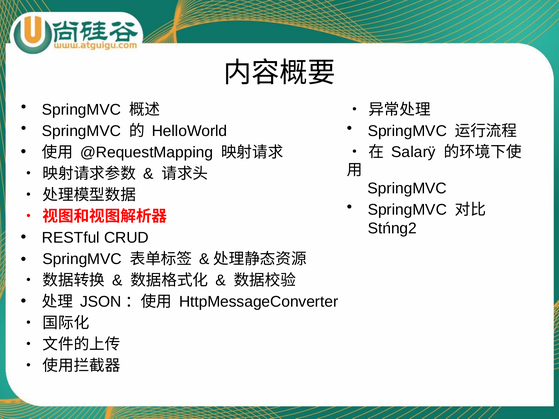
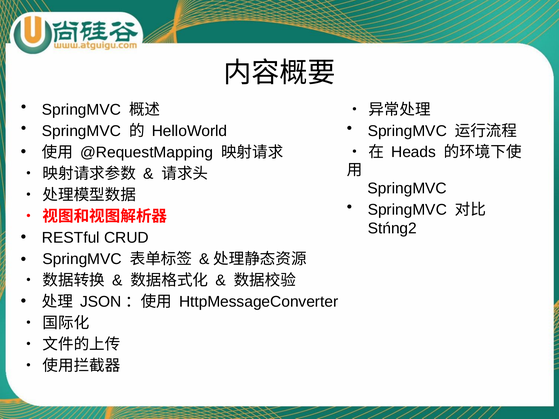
Salarÿ: Salarÿ -> Heads (414, 152)
